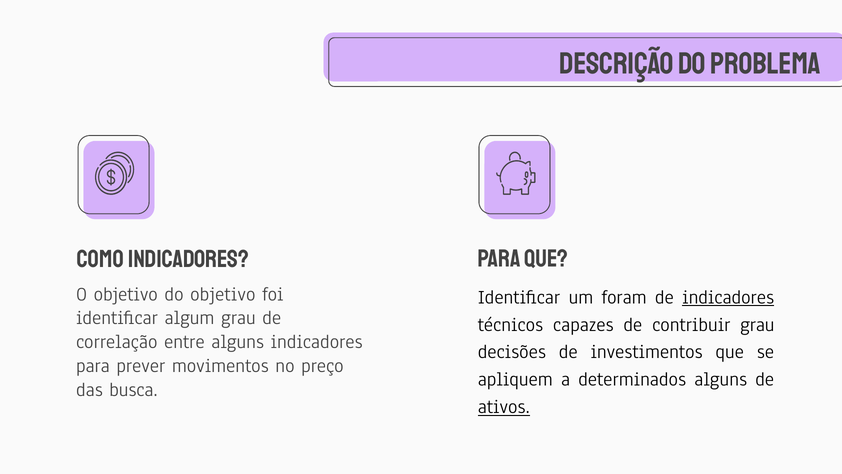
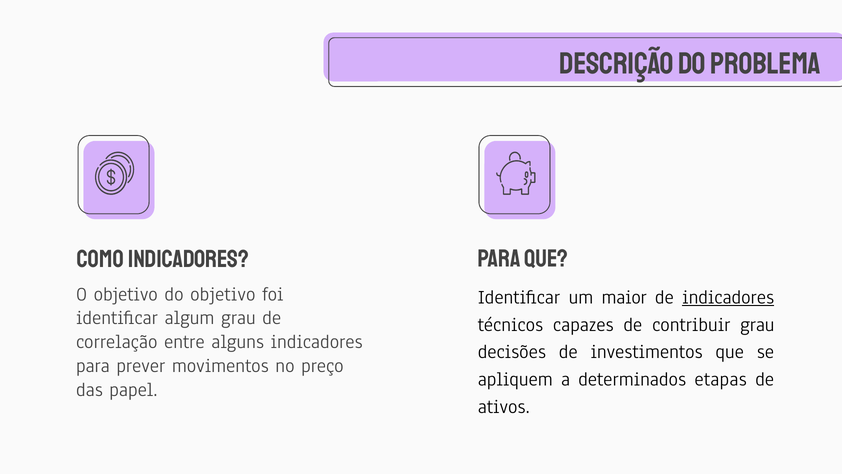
foram: foram -> maior (624, 297)
determinados alguns: alguns -> etapas (721, 379)
busca: busca -> papel (133, 389)
ativos underline: present -> none (504, 406)
